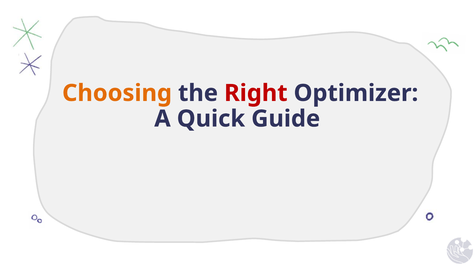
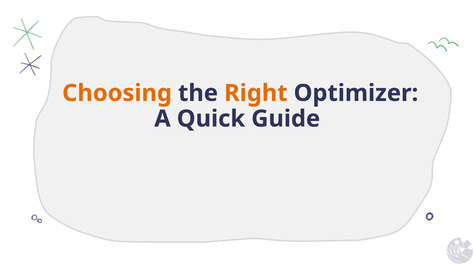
Right colour: red -> orange (256, 93)
